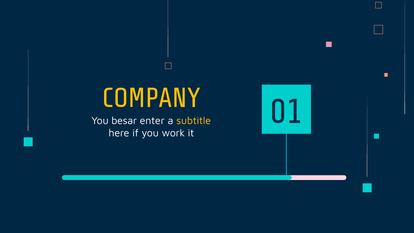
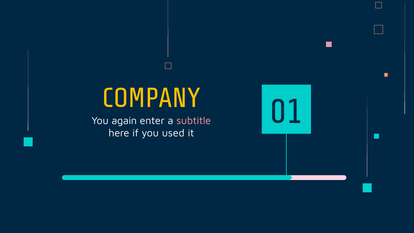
besar: besar -> again (124, 121)
subtitle colour: yellow -> pink (194, 121)
work: work -> used (173, 133)
